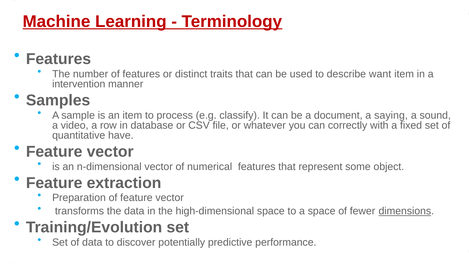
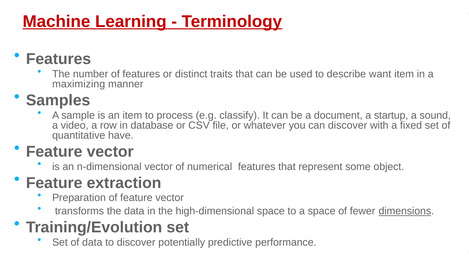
intervention: intervention -> maximizing (79, 84)
saying: saying -> startup (391, 115)
can correctly: correctly -> discover (348, 125)
